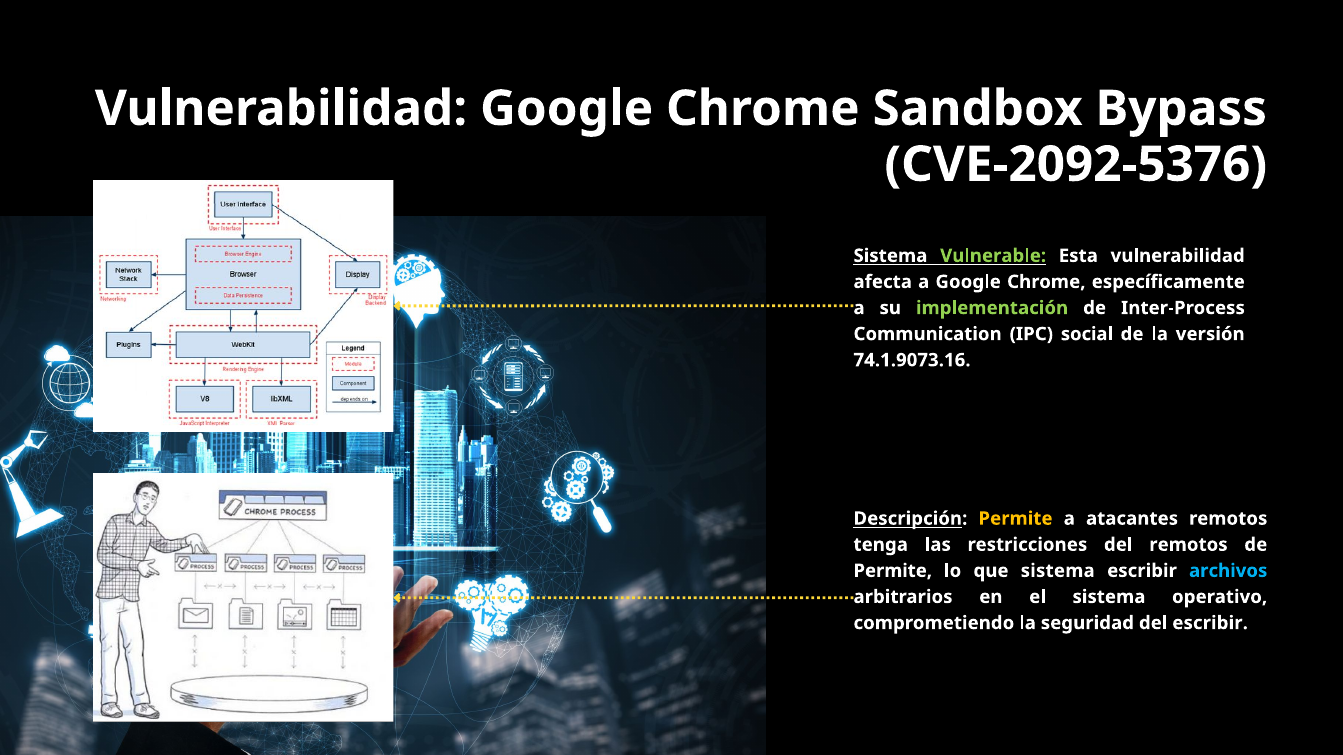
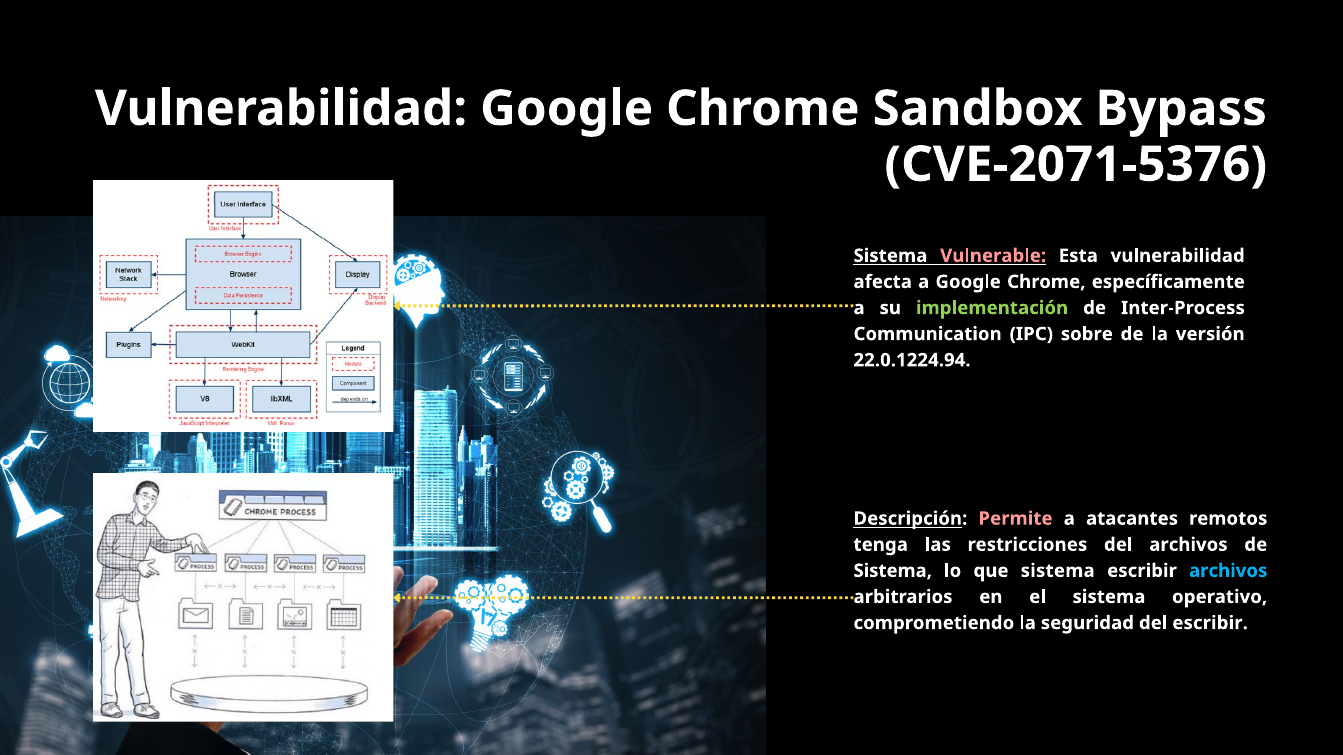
CVE-2092-5376: CVE-2092-5376 -> CVE-2071-5376 (1076, 165)
Vulnerable colour: light green -> pink (993, 256)
social: social -> sobre (1087, 334)
74.1.9073.16: 74.1.9073.16 -> 22.0.1224.94 (912, 360)
Permite colour: yellow -> pink (1016, 519)
del remotos: remotos -> archivos (1188, 545)
Permite: Permite -> Sistema (893, 571)
